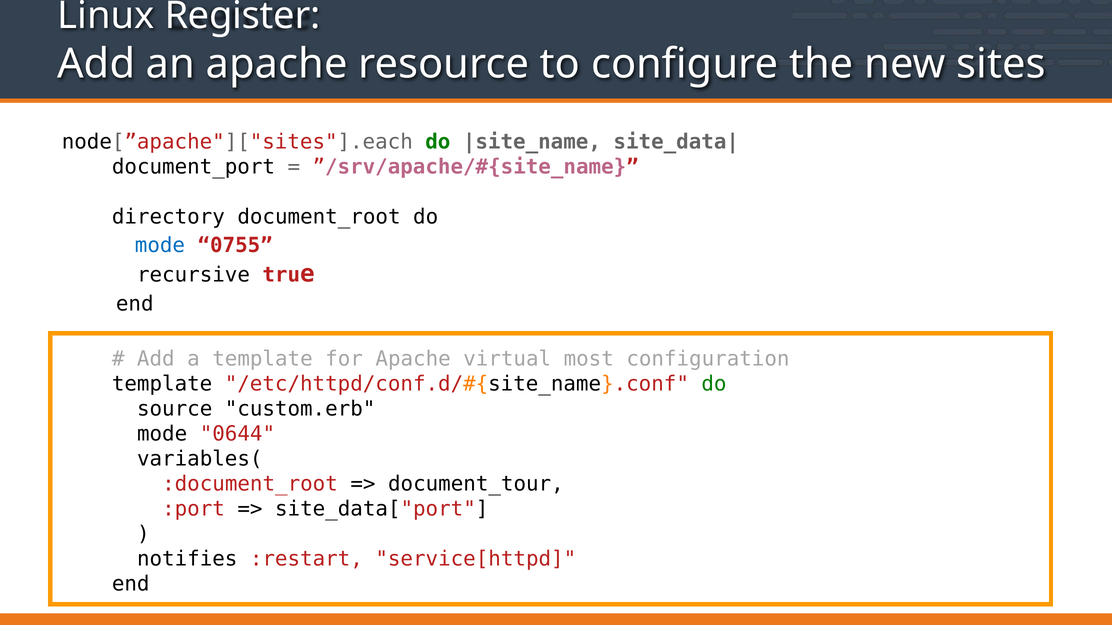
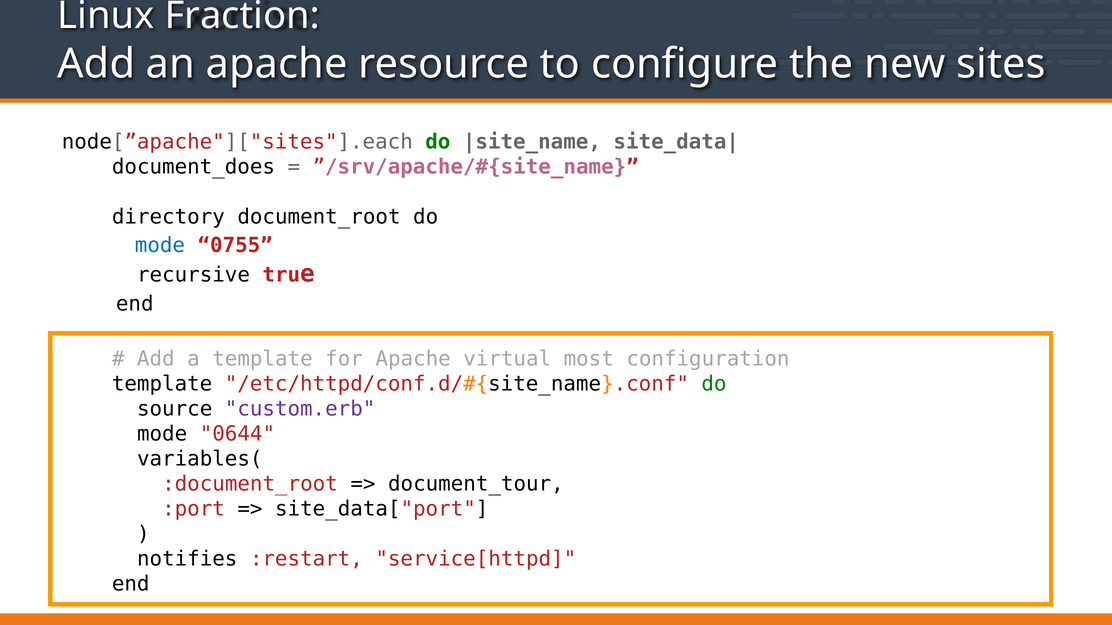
Register: Register -> Fraction (242, 16)
document_port: document_port -> document_does (193, 167)
custom.erb colour: black -> purple (300, 409)
